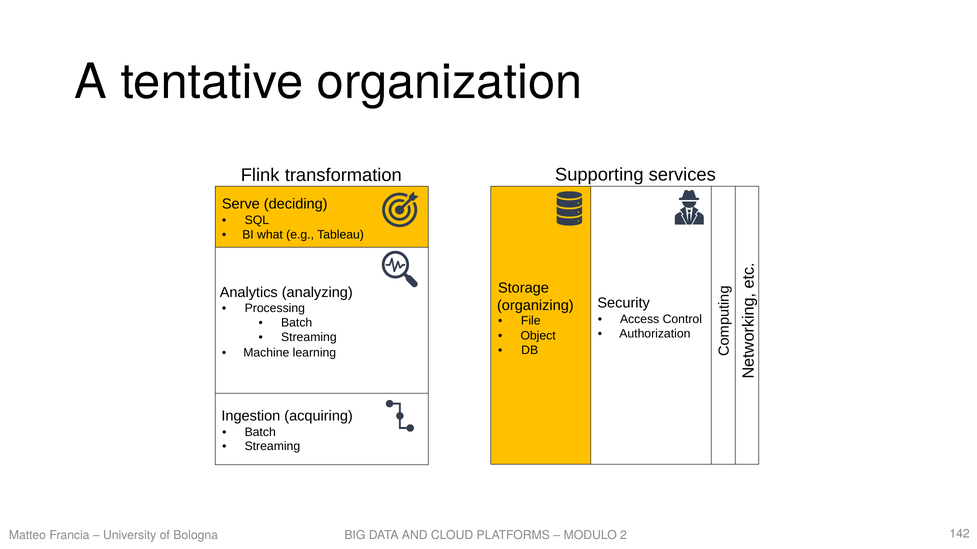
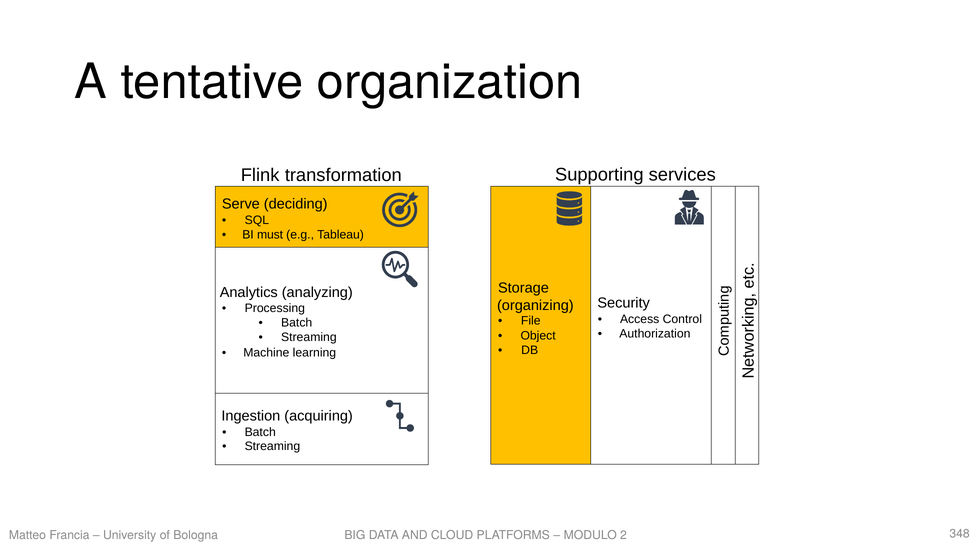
what: what -> must (270, 235)
142: 142 -> 348 (960, 534)
